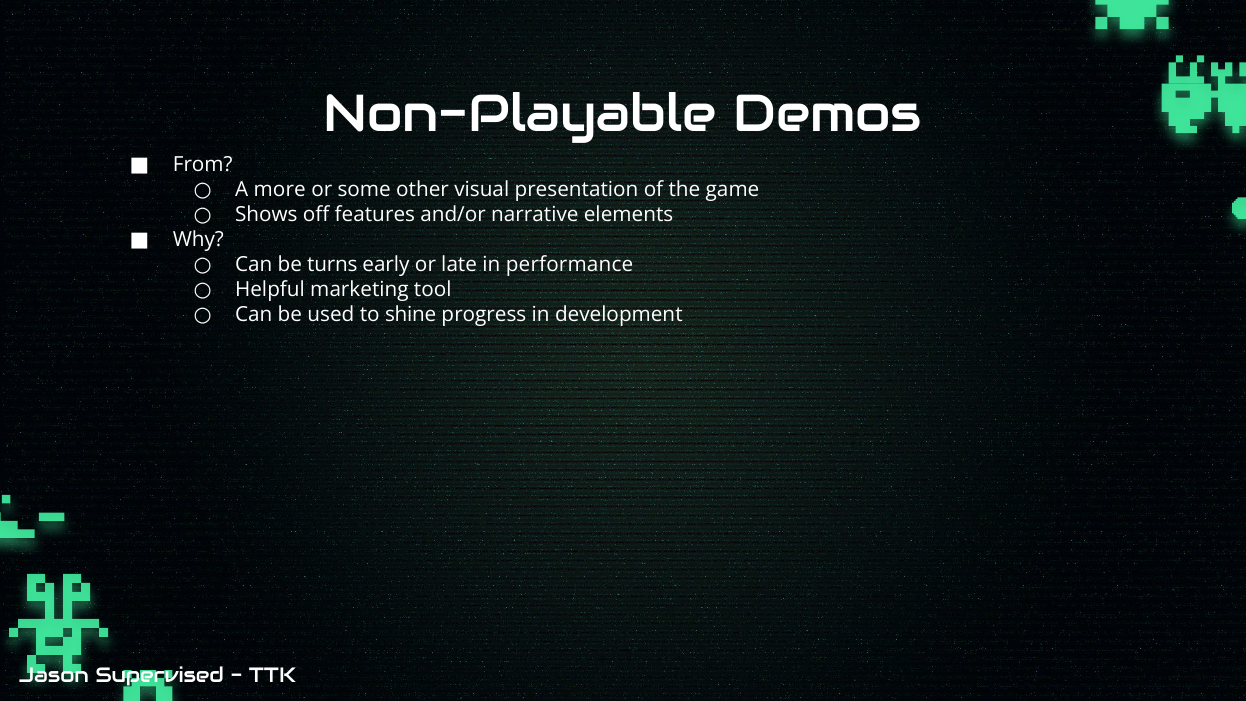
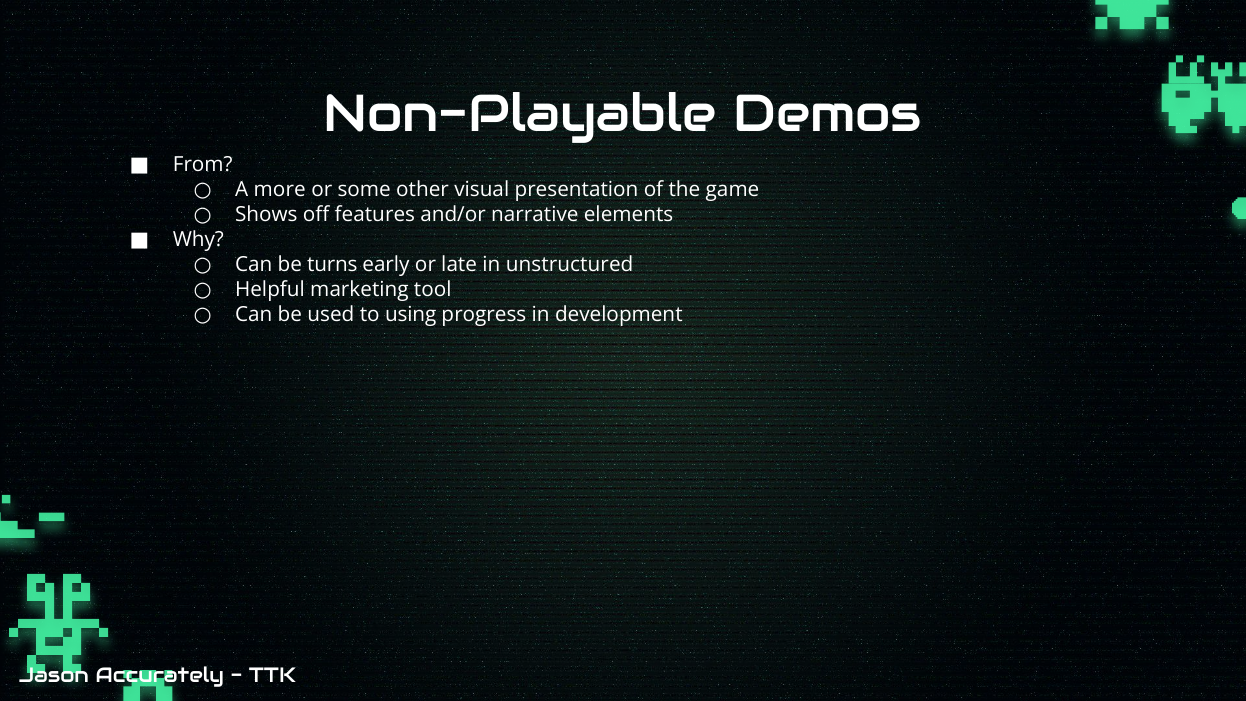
performance: performance -> unstructured (570, 265)
shine: shine -> using (411, 315)
Supervised: Supervised -> Accurately (160, 675)
